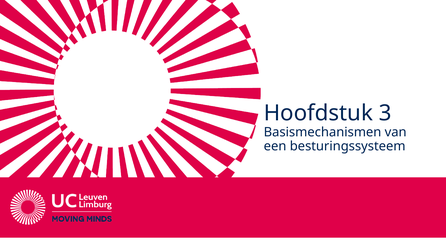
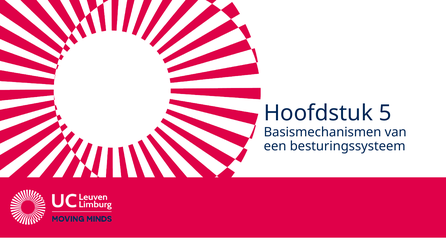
3: 3 -> 5 (385, 113)
